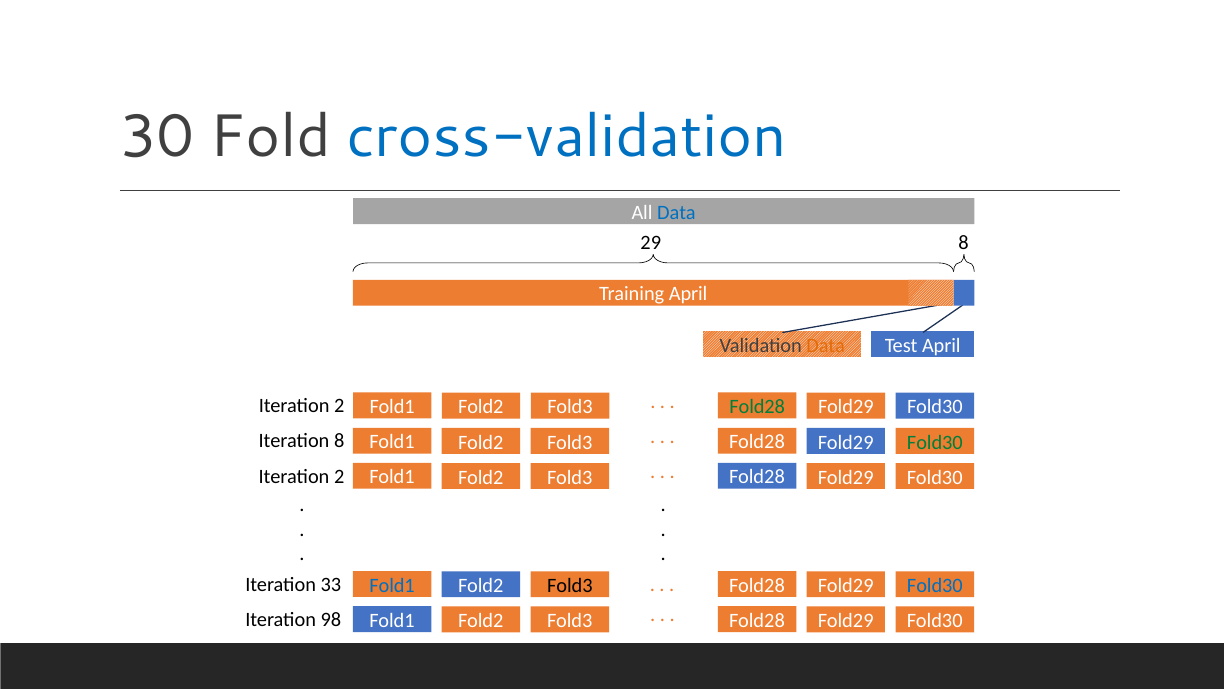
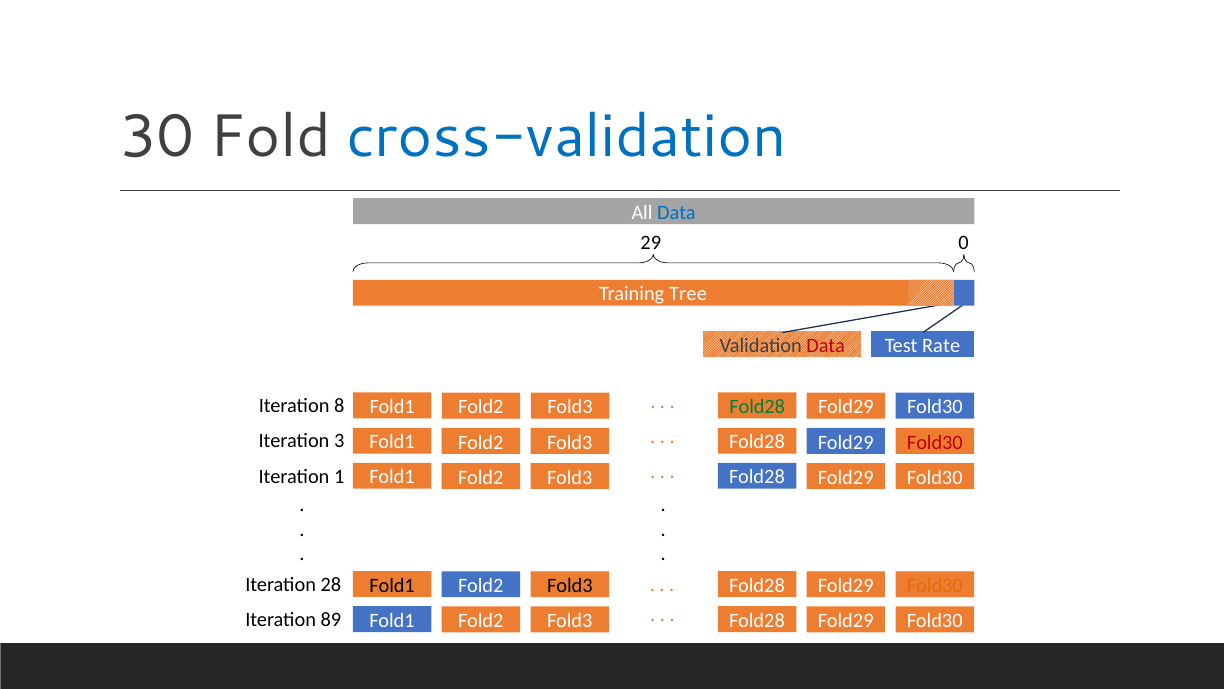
29 8: 8 -> 0 (963, 242)
Training April: April -> Tree (688, 294)
Data colour: orange -> red (826, 345)
Test April: April -> Rate (941, 345)
2: 2 -> 8 (339, 406)
Iteration 8: 8 -> 3 (339, 441)
Fold30 colour: green -> red (935, 442)
2: 2 -> 1 (339, 476)
33: 33 -> 28 (331, 584)
Fold30 colour: blue -> orange (935, 585)
Fold1 colour: blue -> black (392, 585)
98: 98 -> 89 (331, 619)
